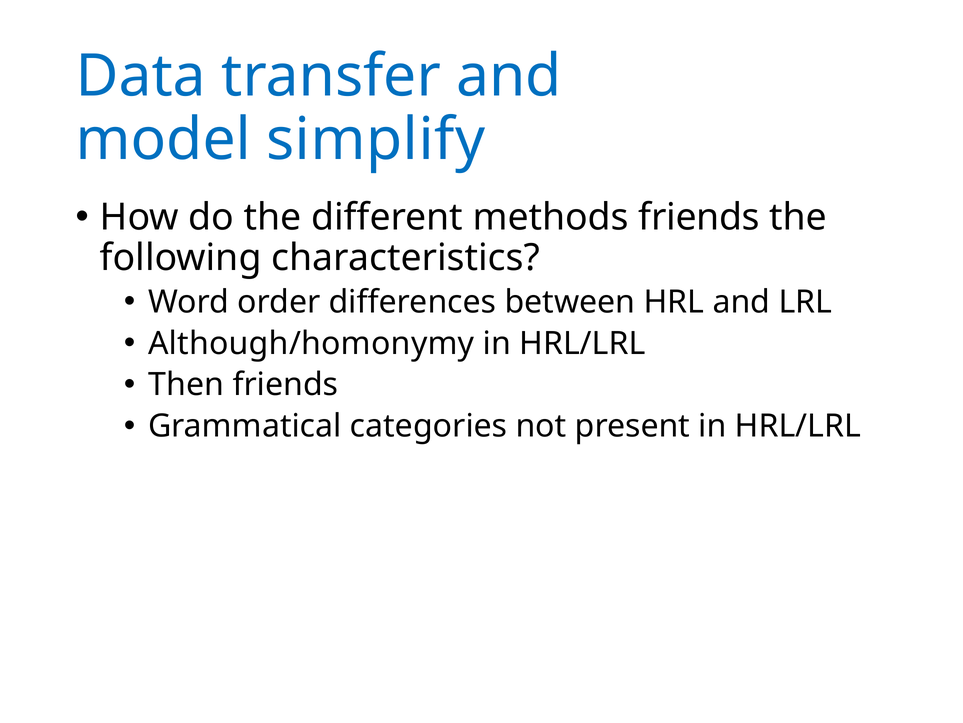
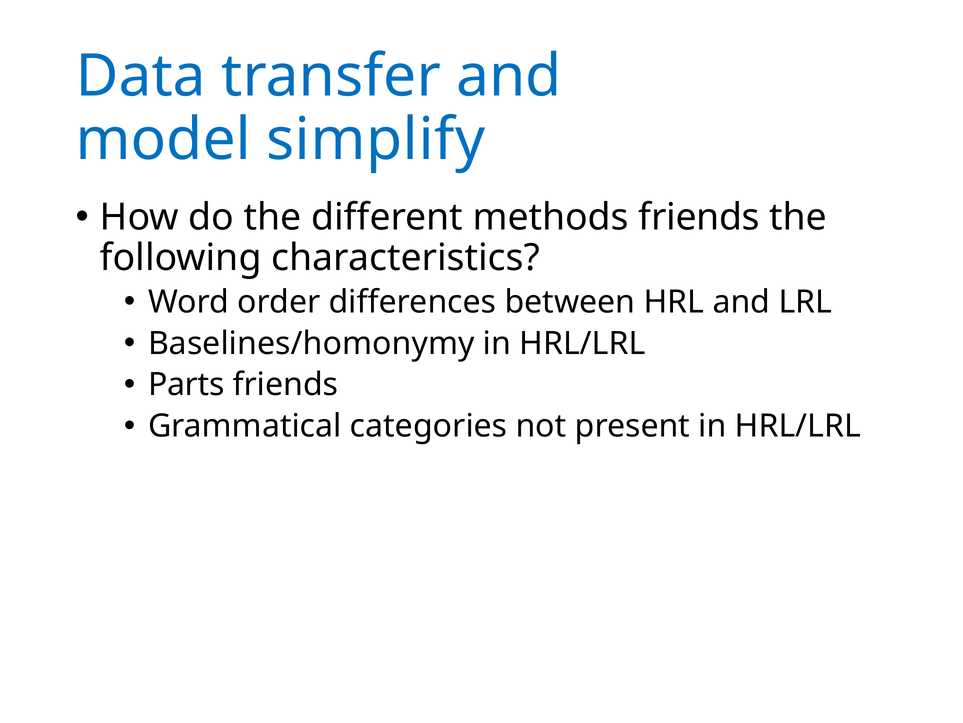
Although/homonymy: Although/homonymy -> Baselines/homonymy (311, 343)
Then: Then -> Parts (186, 384)
